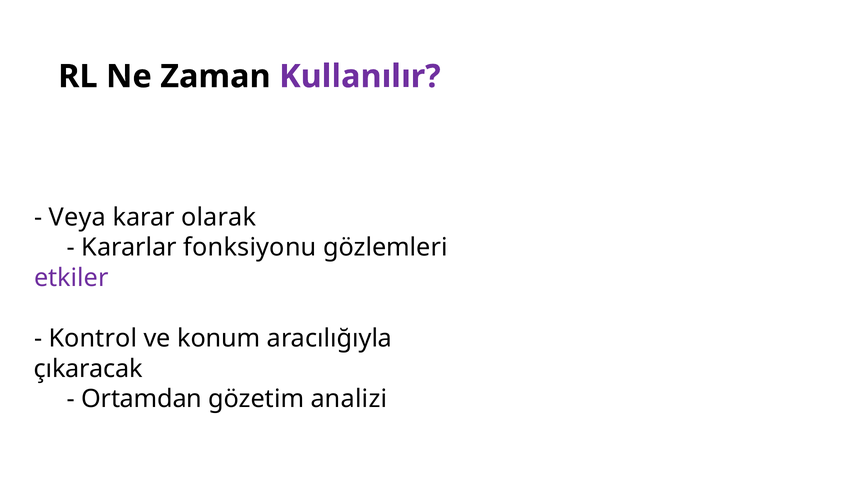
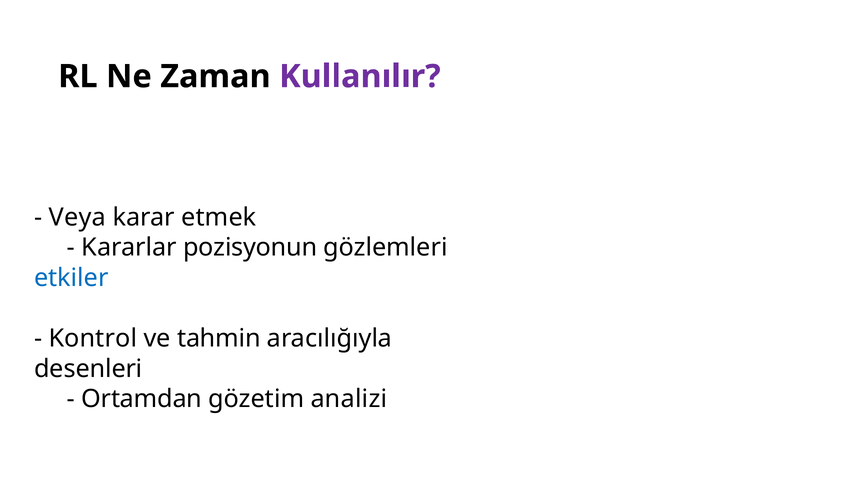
olarak: olarak -> etmek (219, 217)
fonksiyonu: fonksiyonu -> pozisyonun (250, 248)
etkiler colour: purple -> blue (71, 278)
konum: konum -> tahmin (219, 339)
çıkaracak: çıkaracak -> desenleri (88, 369)
